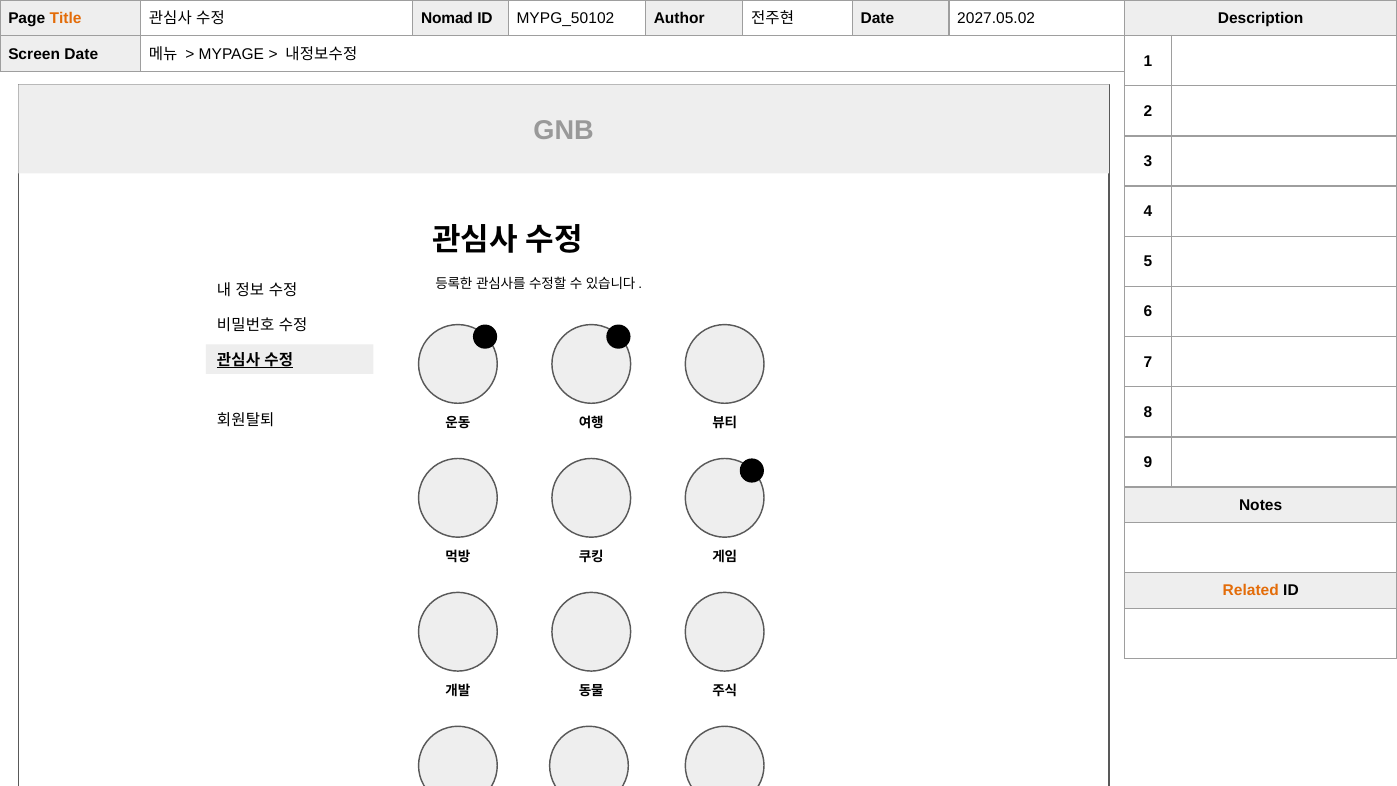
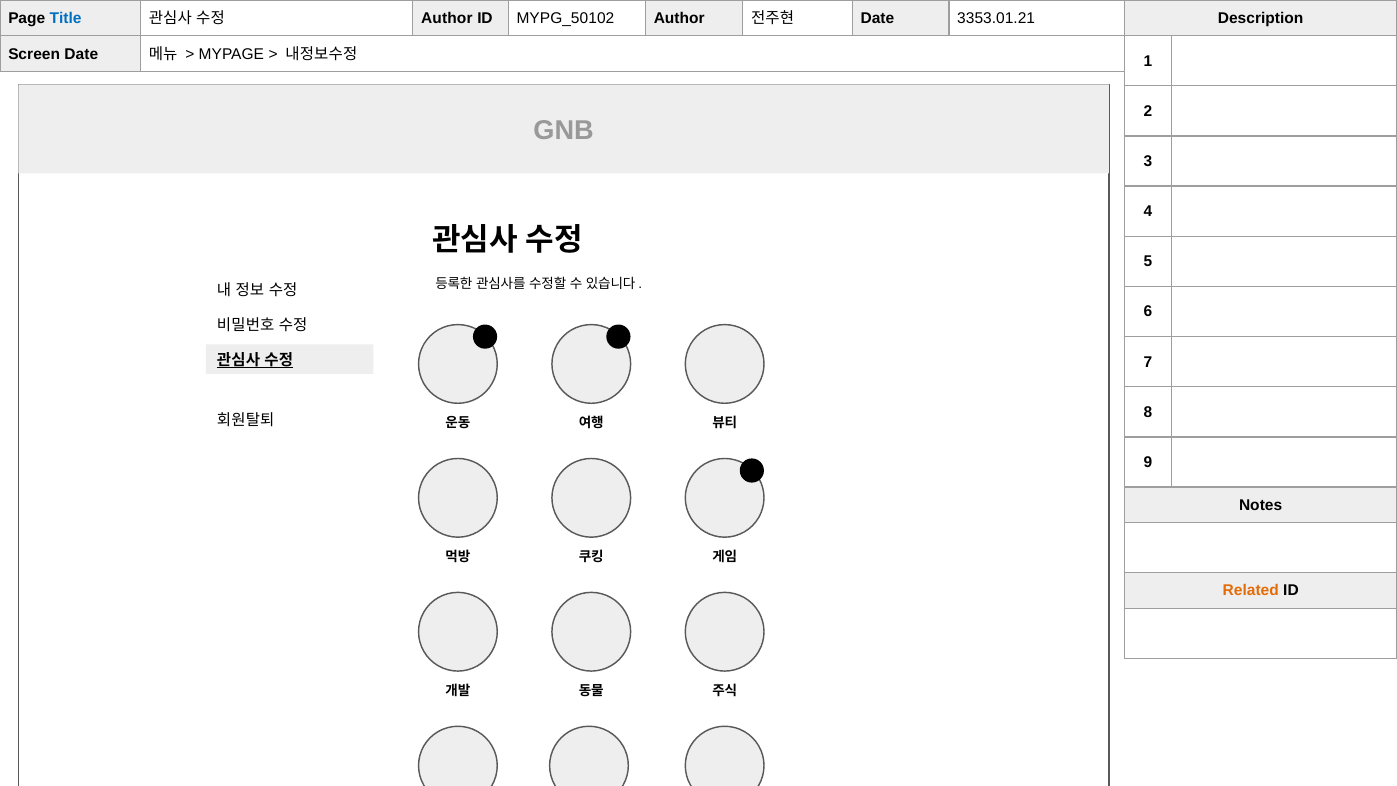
Title colour: orange -> blue (66, 18)
Nomad: Nomad -> Author (447, 18)
2027.05.02: 2027.05.02 -> 3353.01.21 (996, 18)
